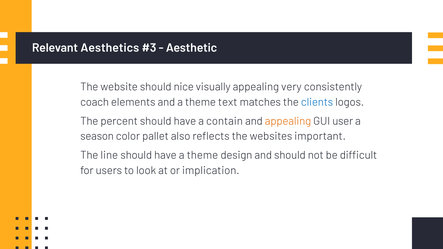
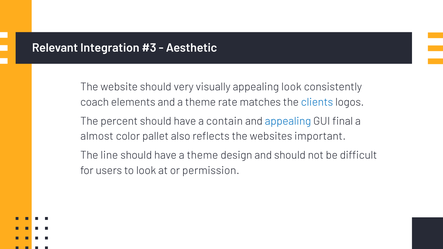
Aesthetics: Aesthetics -> Integration (110, 48)
nice: nice -> very (184, 87)
appealing very: very -> look (291, 87)
text: text -> rate (228, 102)
appealing colour: orange -> blue (288, 121)
user: user -> final (343, 121)
season: season -> almost (97, 136)
implication: implication -> permission (211, 171)
